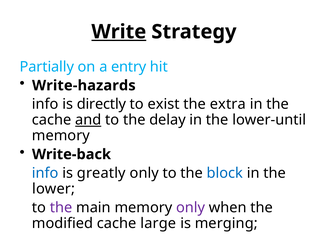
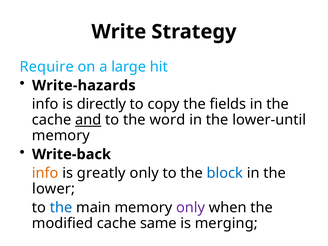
Write underline: present -> none (119, 32)
Partially: Partially -> Require (47, 67)
entry: entry -> large (129, 67)
exist: exist -> copy (164, 104)
extra: extra -> fields (228, 104)
delay: delay -> word (167, 120)
info colour: blue -> orange (45, 173)
the colour: purple -> blue (61, 207)
large: large -> same (158, 223)
